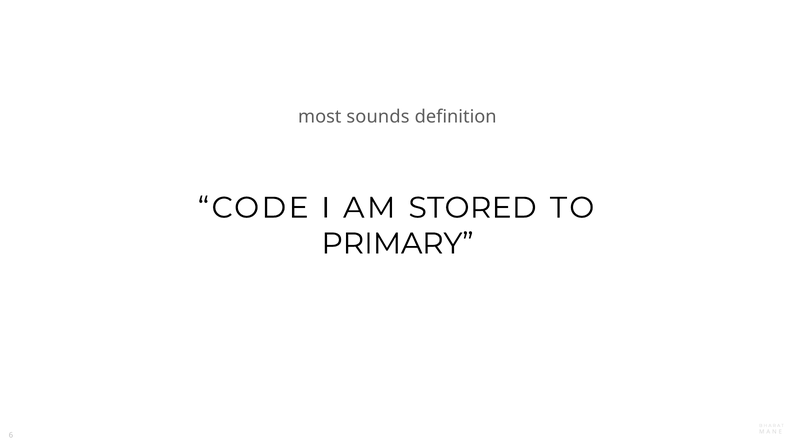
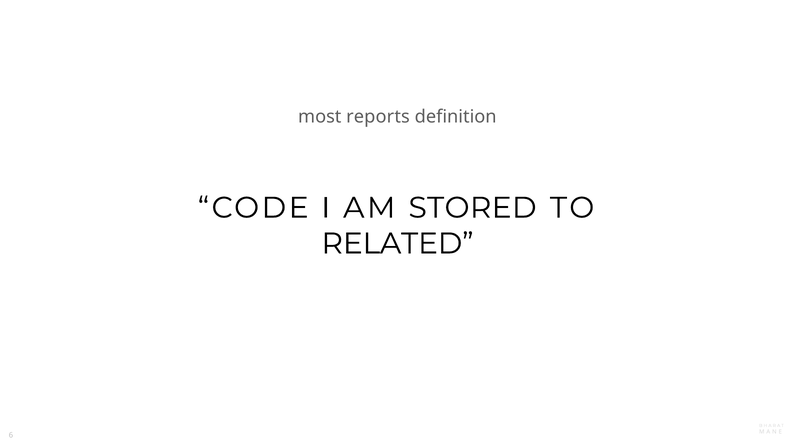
sounds: sounds -> reports (378, 117)
PRIMARY: PRIMARY -> RELATED (397, 244)
